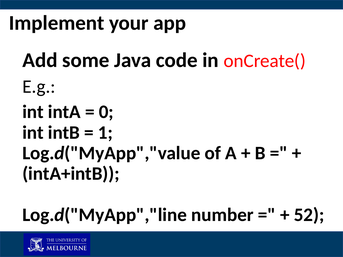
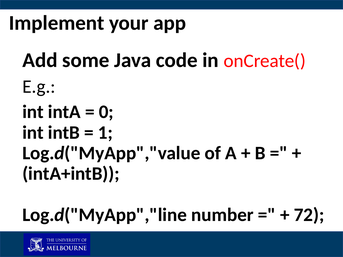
52: 52 -> 72 (309, 215)
